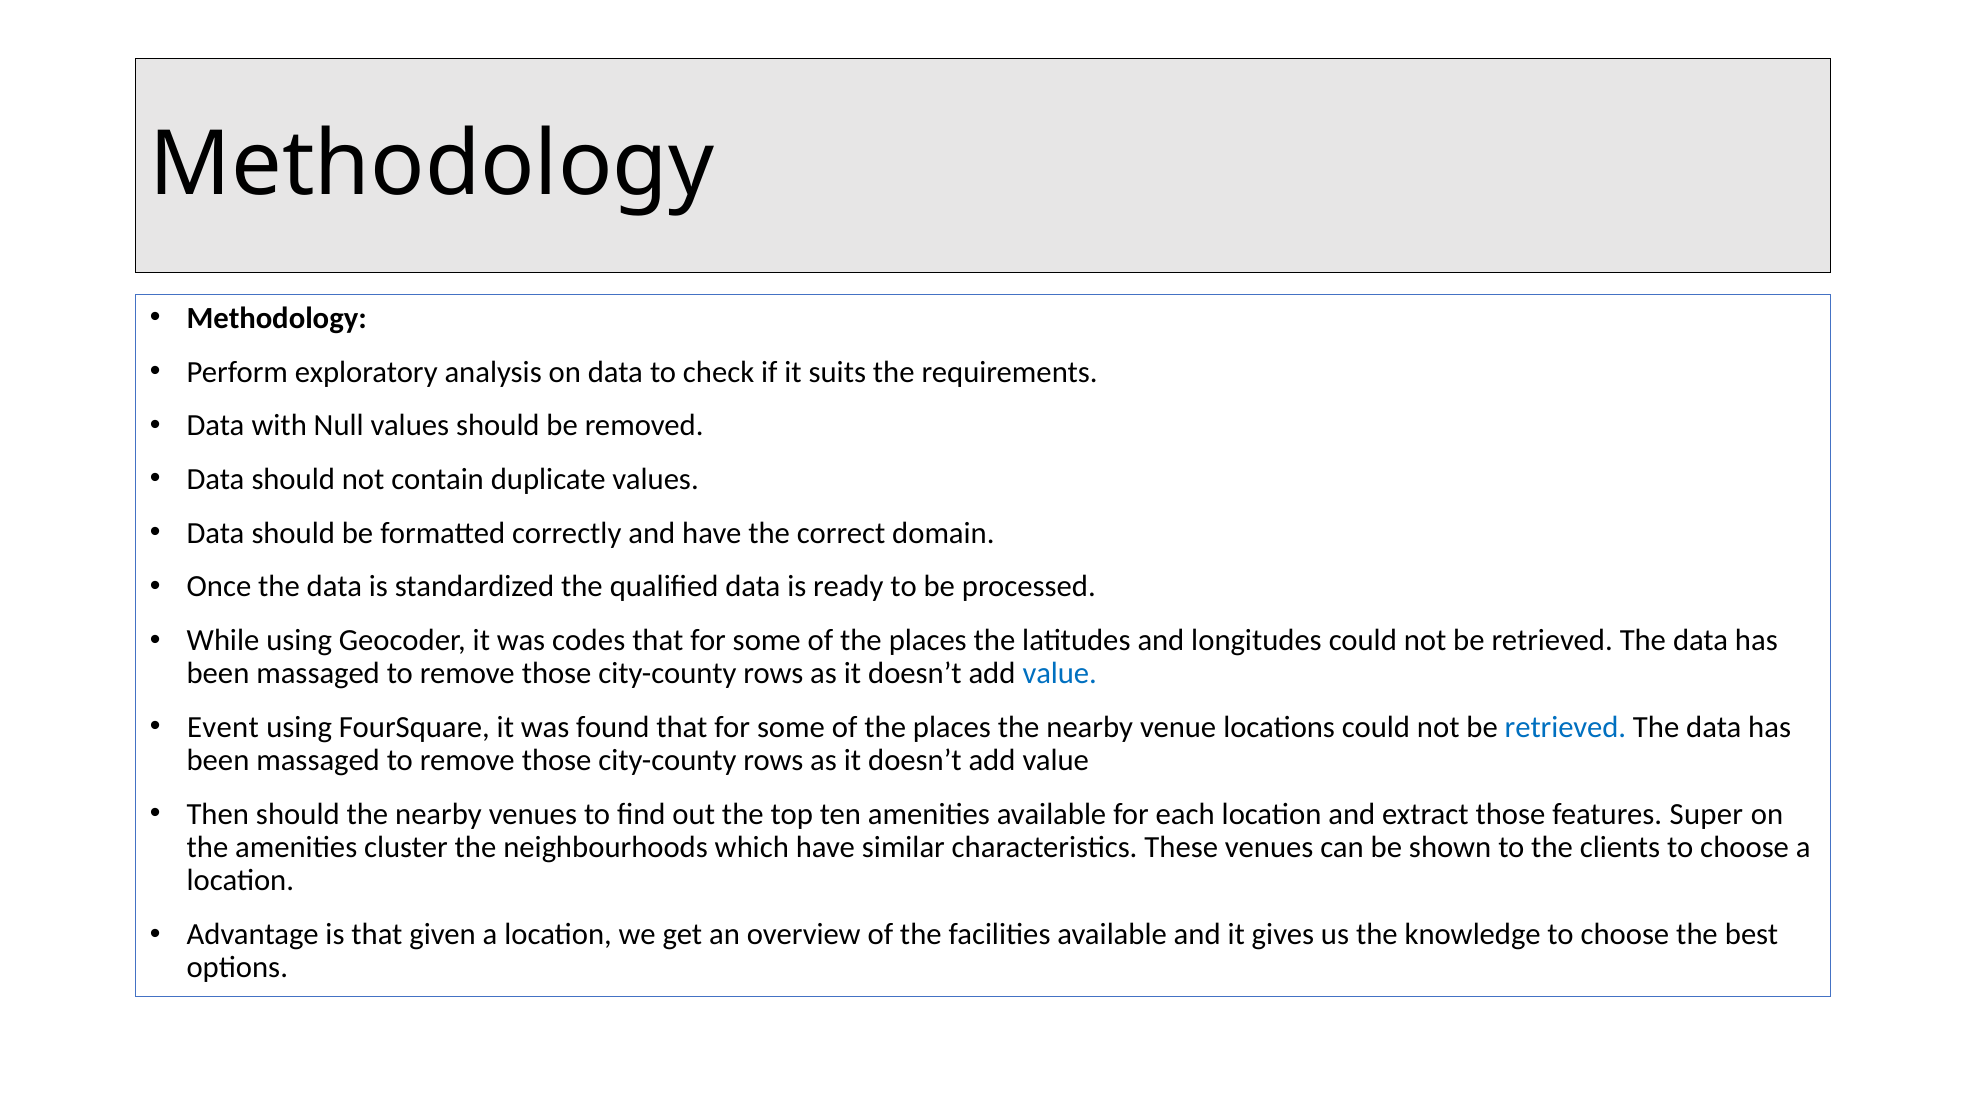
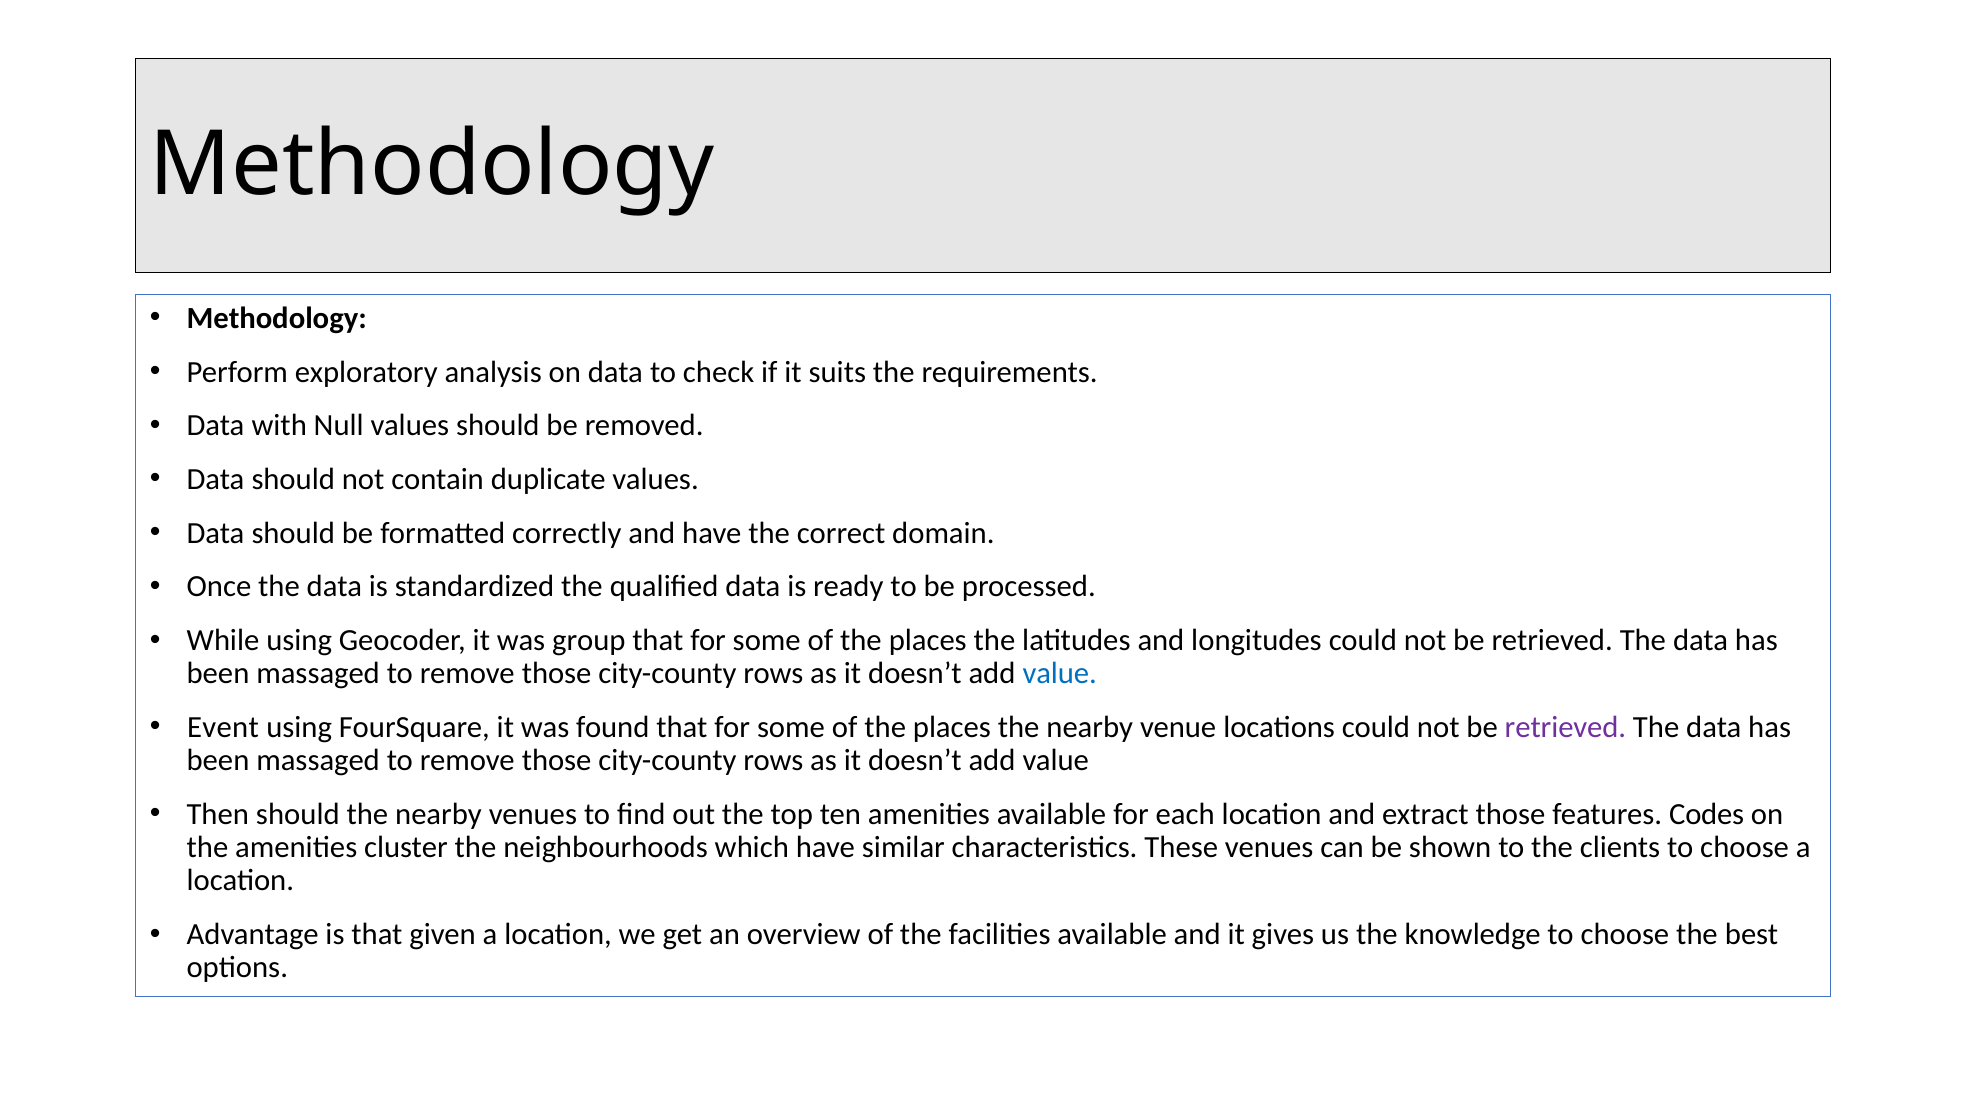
codes: codes -> group (589, 640)
retrieved colour: blue -> purple (1565, 727)
Super: Super -> Codes (1707, 814)
